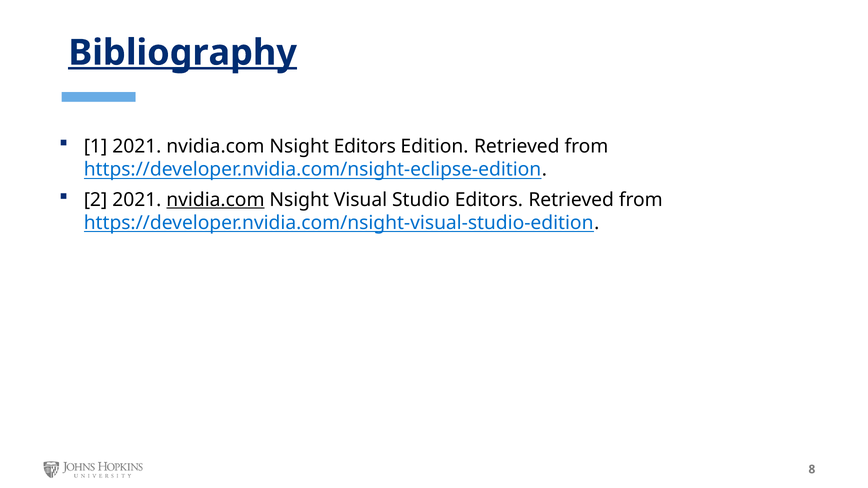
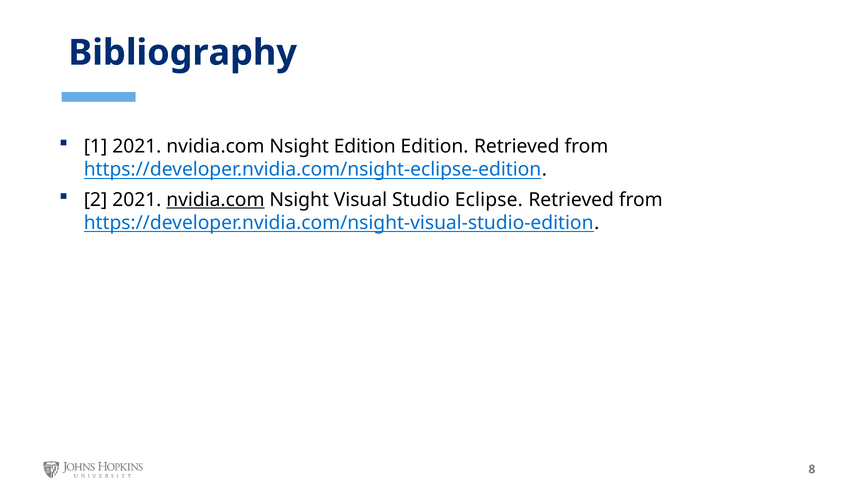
Bibliography underline: present -> none (183, 53)
Nsight Editors: Editors -> Edition (365, 147)
Studio Editors: Editors -> Eclipse (489, 200)
